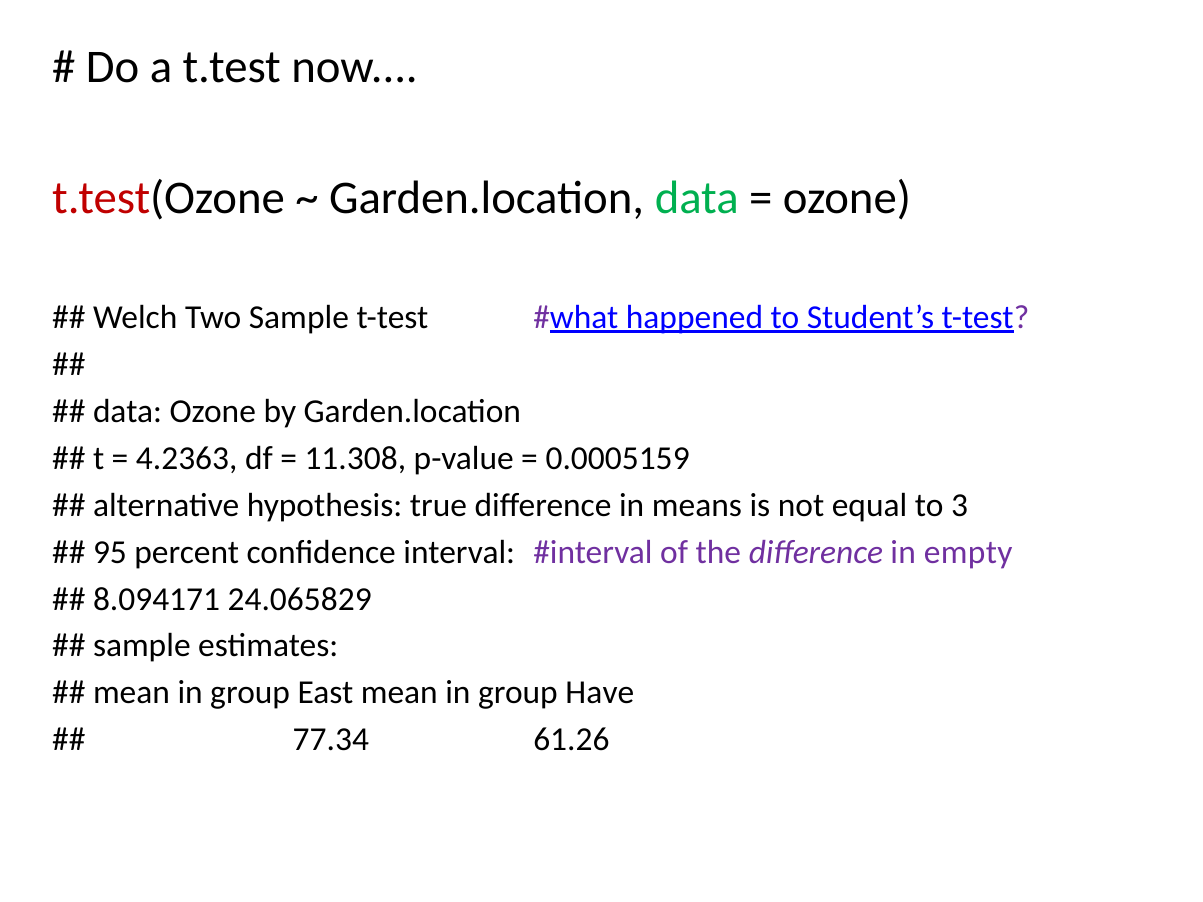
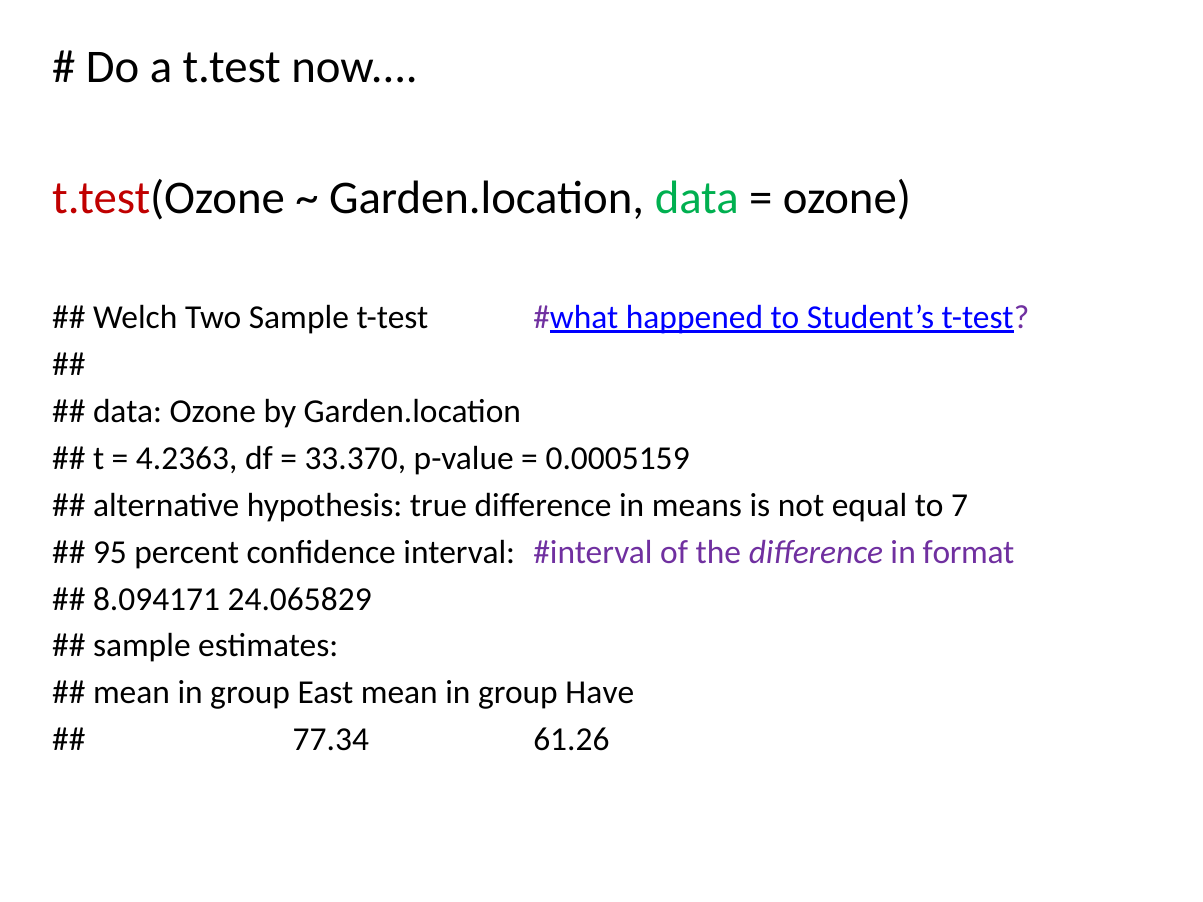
11.308: 11.308 -> 33.370 (355, 459)
3: 3 -> 7 (959, 506)
empty: empty -> format (969, 552)
